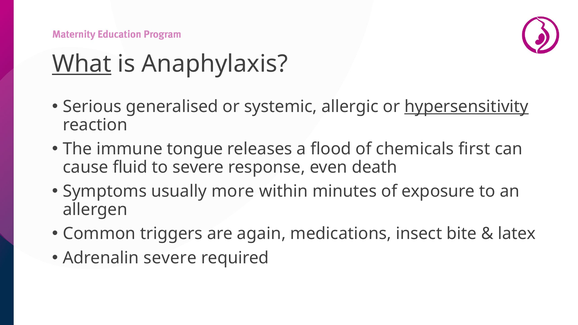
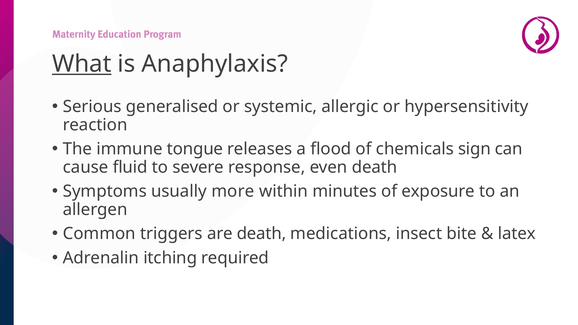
hypersensitivity underline: present -> none (467, 107)
first: first -> sign (474, 149)
are again: again -> death (262, 234)
Adrenalin severe: severe -> itching (170, 258)
